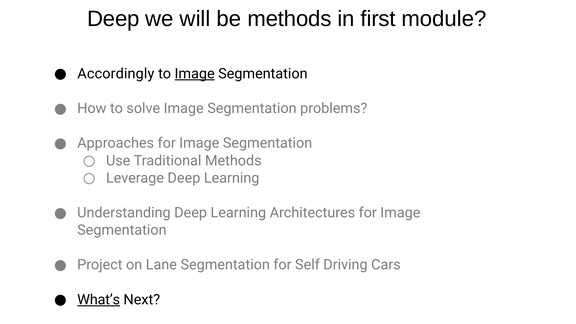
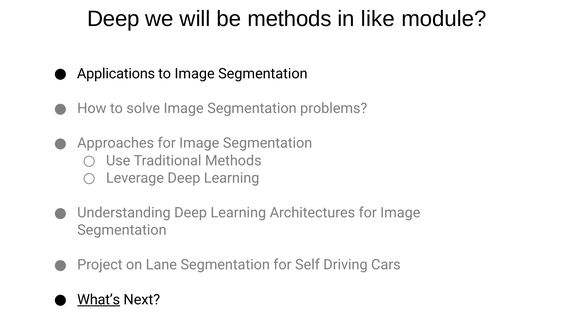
ﬁrst: ﬁrst -> like (378, 19)
Accordingly: Accordingly -> Applications (116, 74)
Image underline: present -> none (195, 74)
